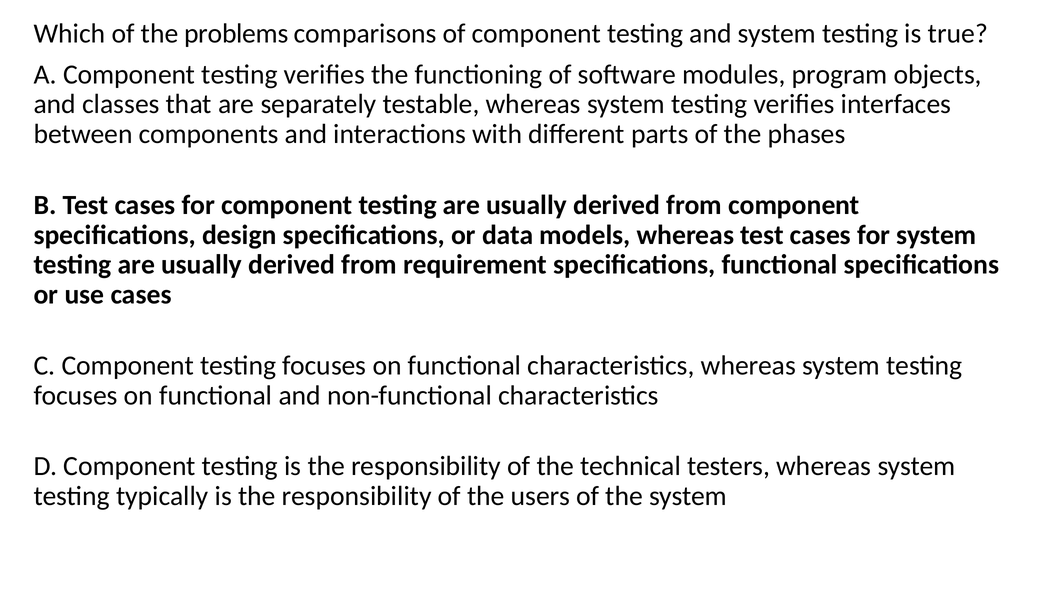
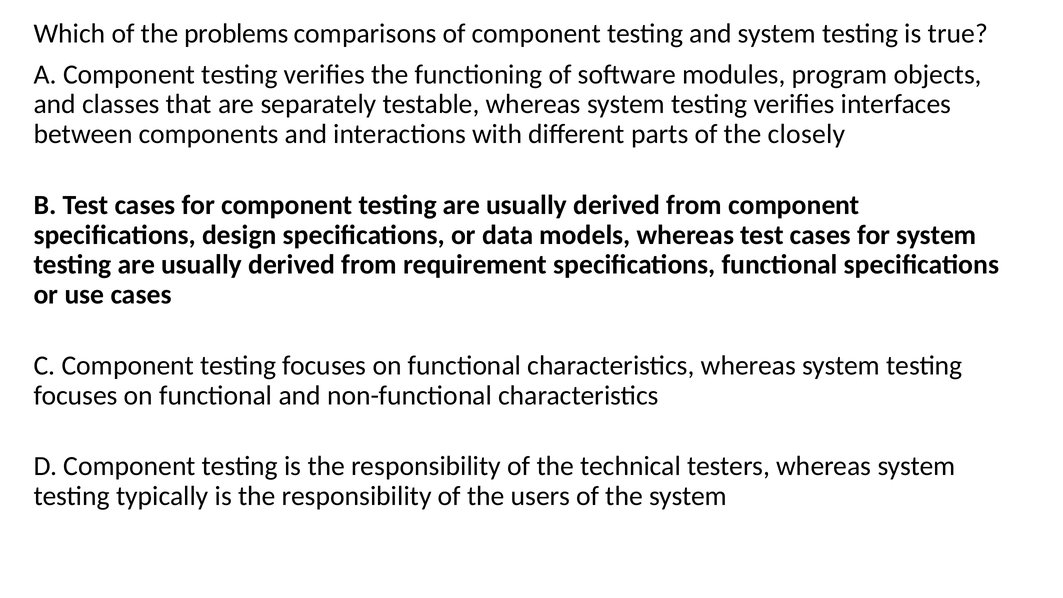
phases: phases -> closely (806, 134)
